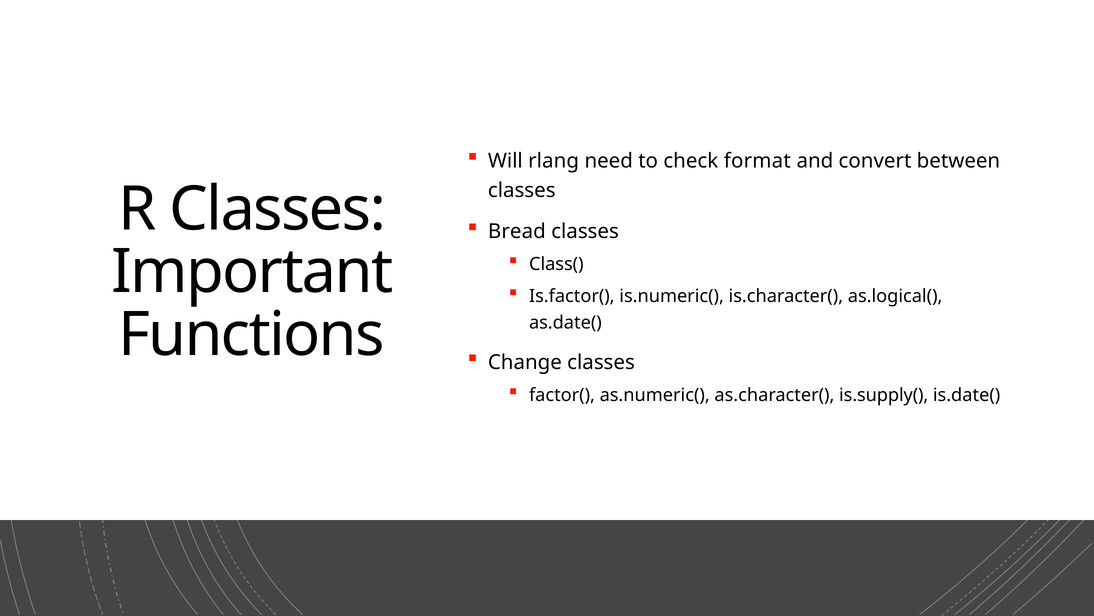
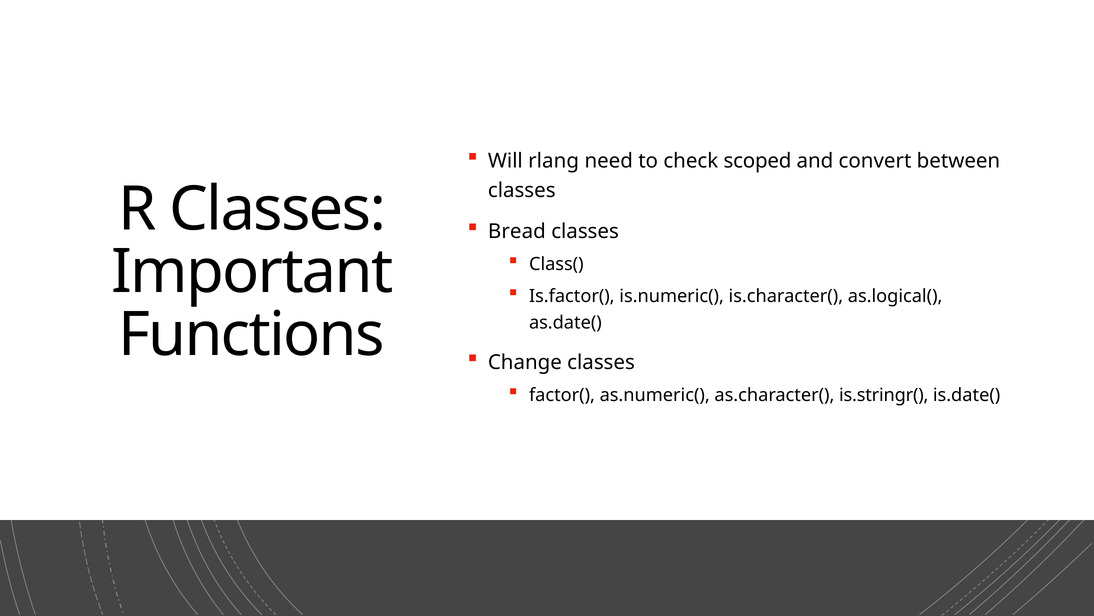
format: format -> scoped (757, 161)
is.supply(: is.supply( -> is.stringr( (884, 395)
